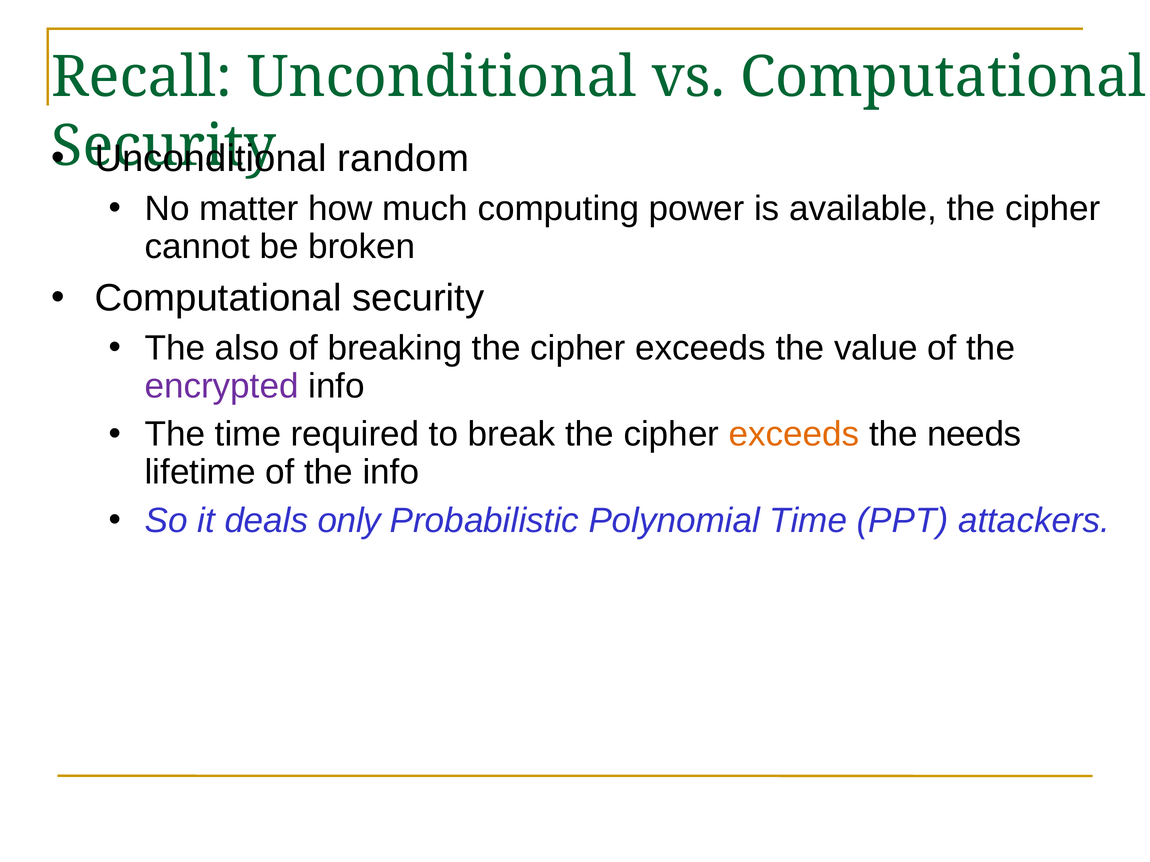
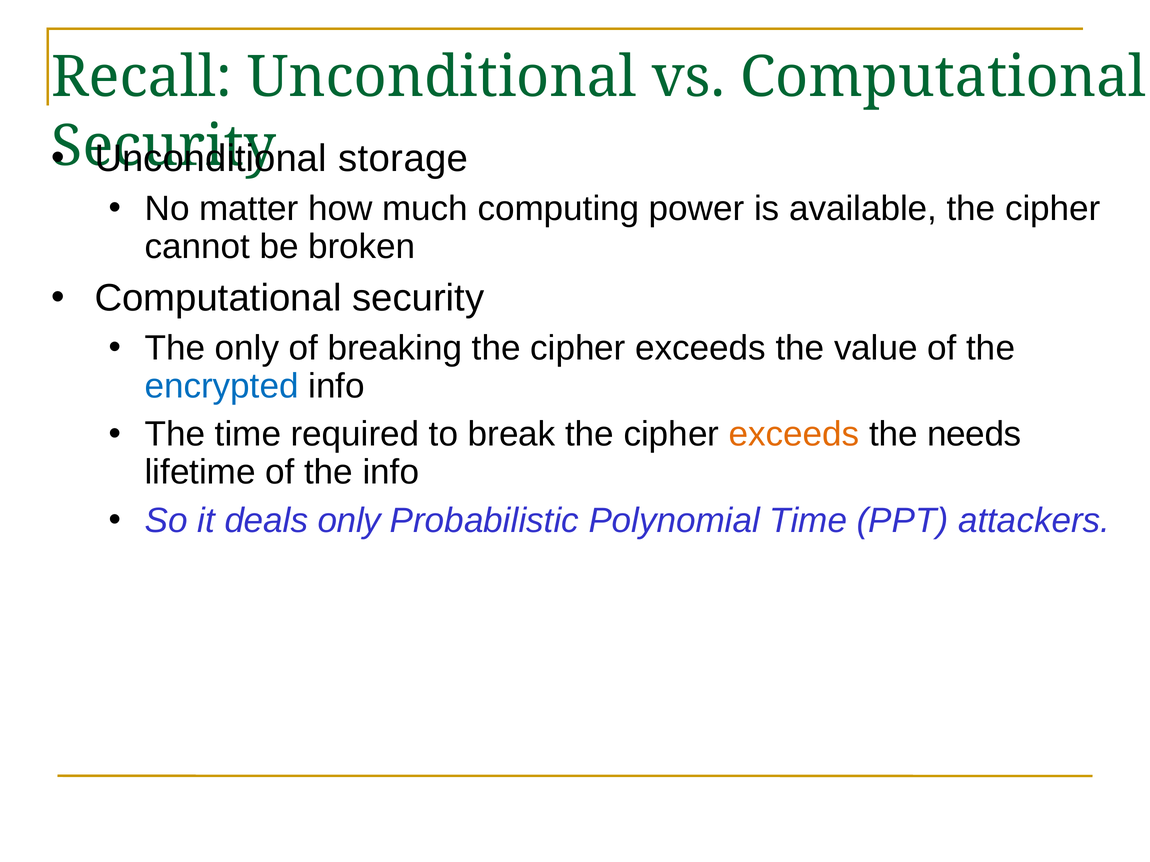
random: random -> storage (403, 159)
The also: also -> only (247, 348)
encrypted colour: purple -> blue (222, 386)
